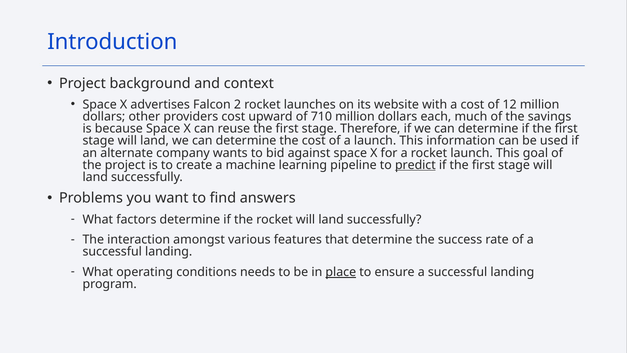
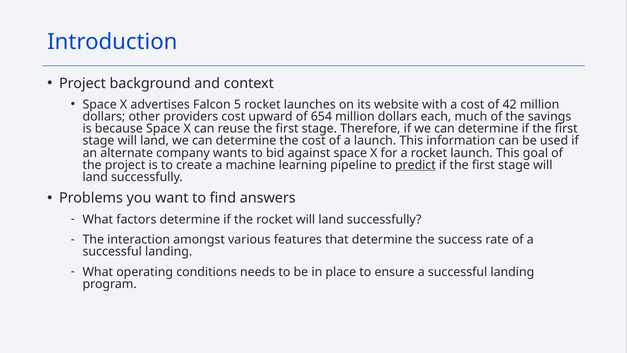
2: 2 -> 5 (237, 105)
12: 12 -> 42 (510, 105)
710: 710 -> 654 (321, 117)
place underline: present -> none (341, 272)
